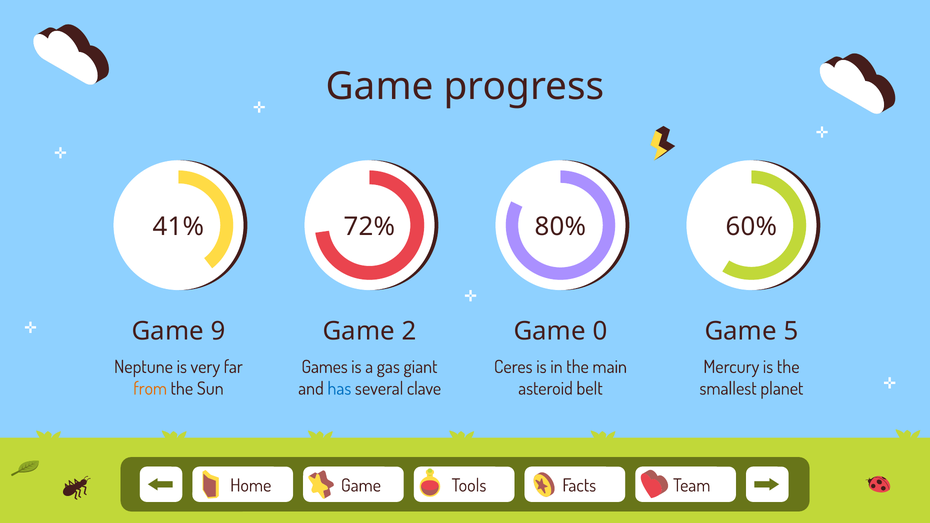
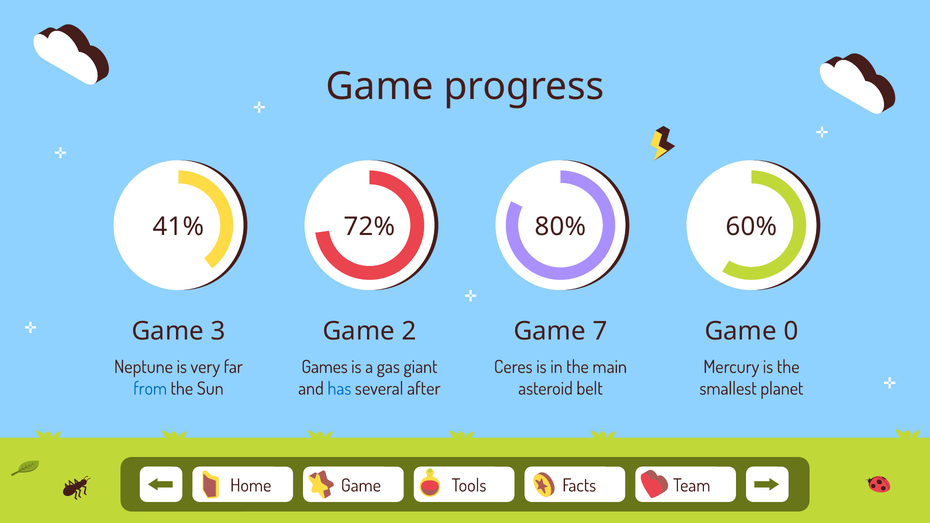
9: 9 -> 3 (218, 331)
0: 0 -> 7 (600, 331)
5: 5 -> 0 (791, 331)
from colour: orange -> blue (150, 389)
clave: clave -> after (424, 389)
